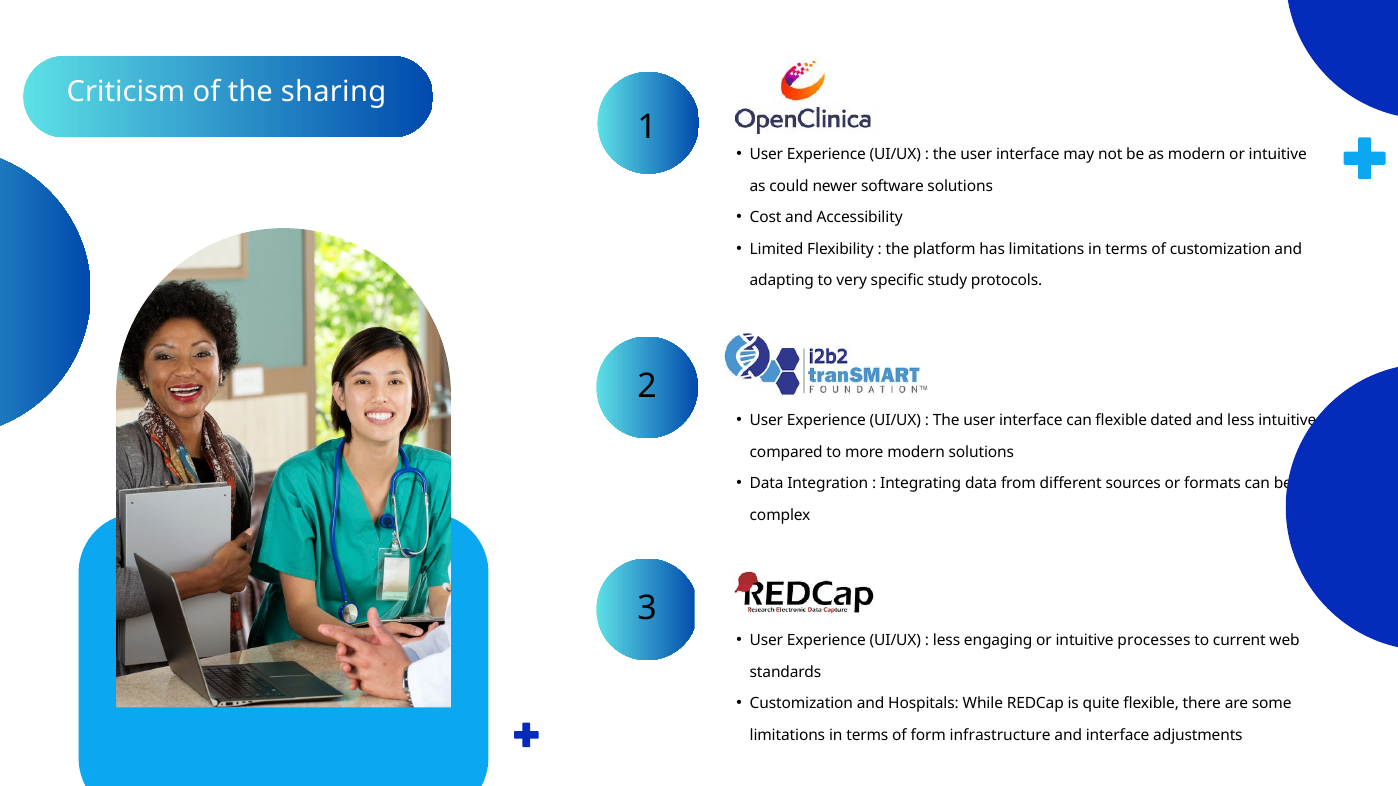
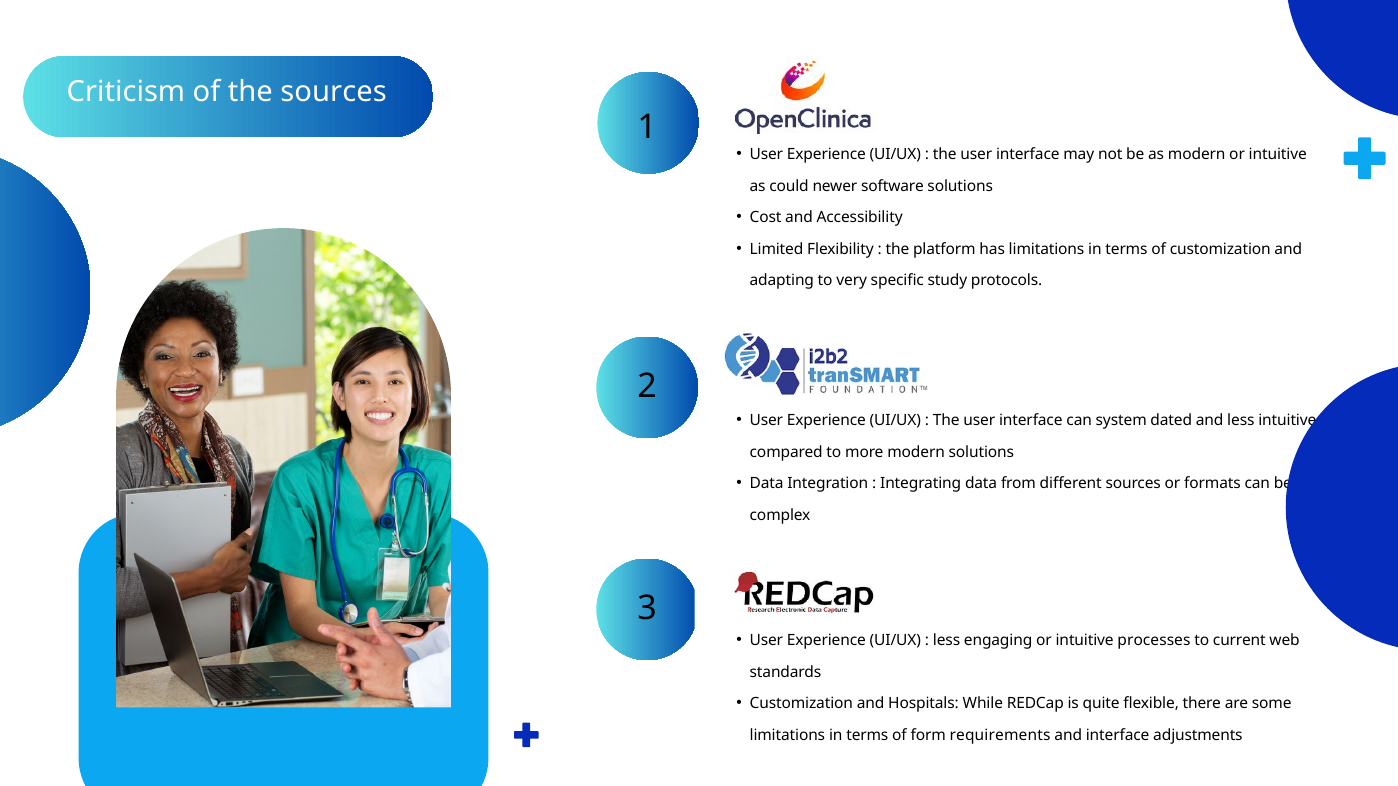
the sharing: sharing -> sources (334, 92)
can flexible: flexible -> system (1121, 421)
infrastructure: infrastructure -> requirements (1000, 735)
